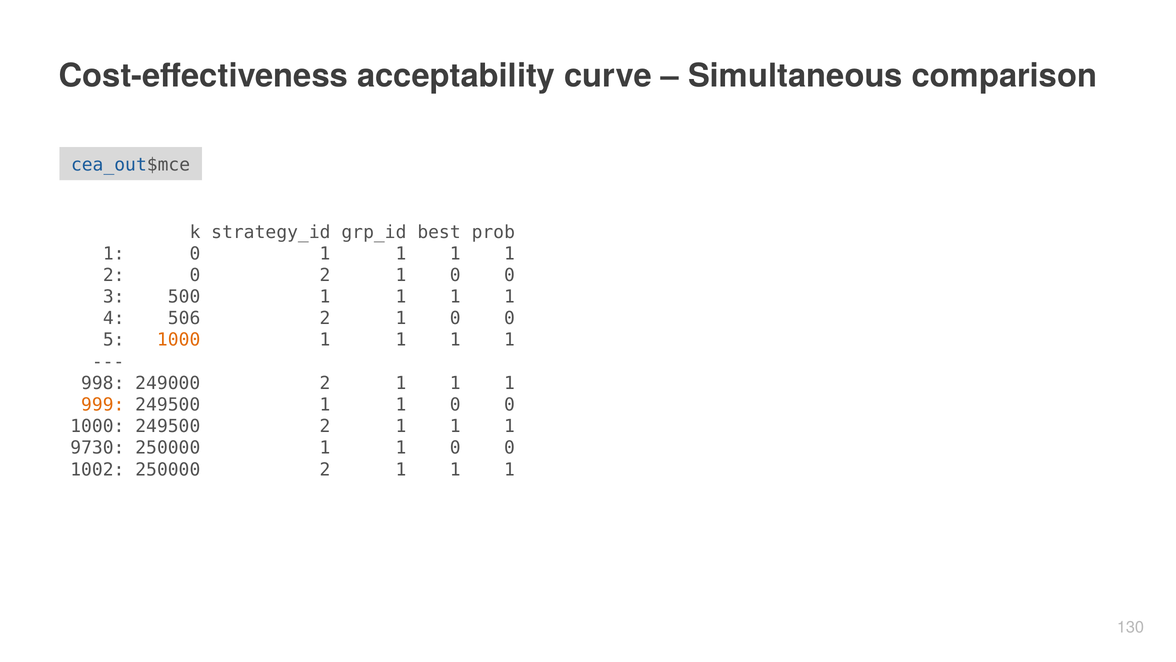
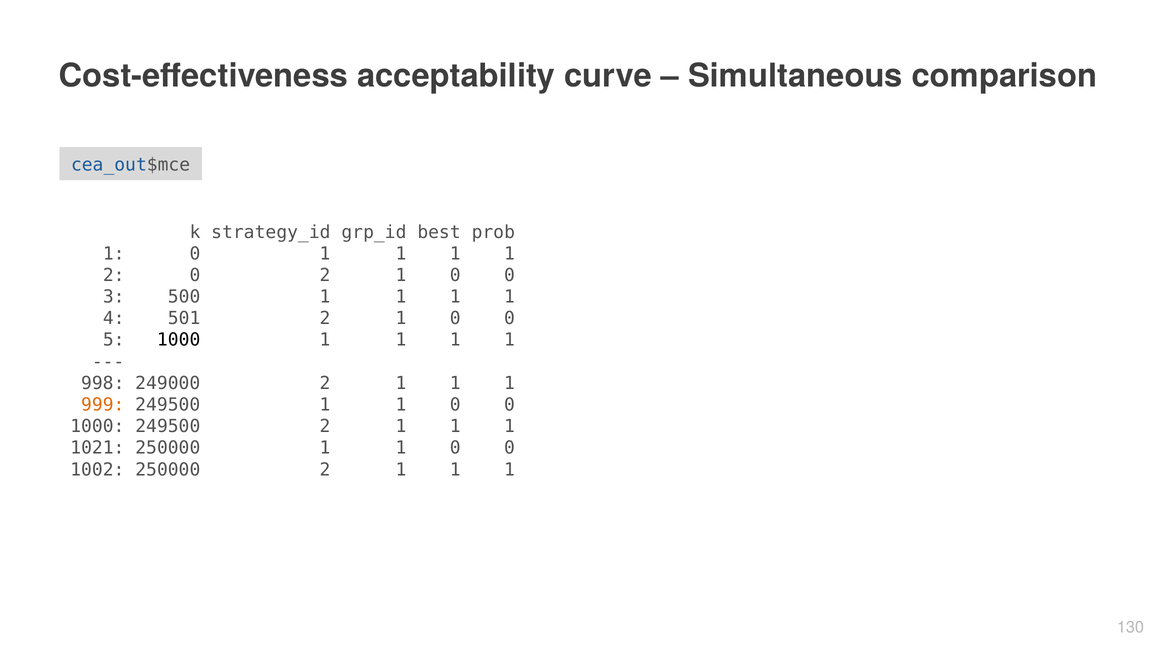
506: 506 -> 501 (184, 318)
1000 colour: orange -> black (179, 340)
9730: 9730 -> 1021 (97, 448)
